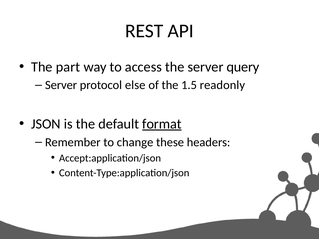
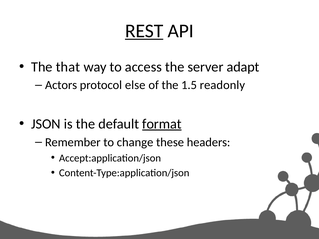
REST underline: none -> present (144, 31)
part: part -> that (68, 67)
query: query -> adapt (243, 67)
Server: Server -> Actors (61, 85)
